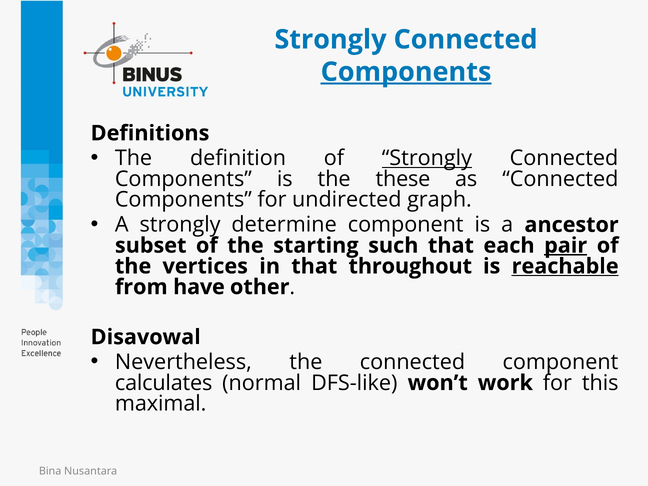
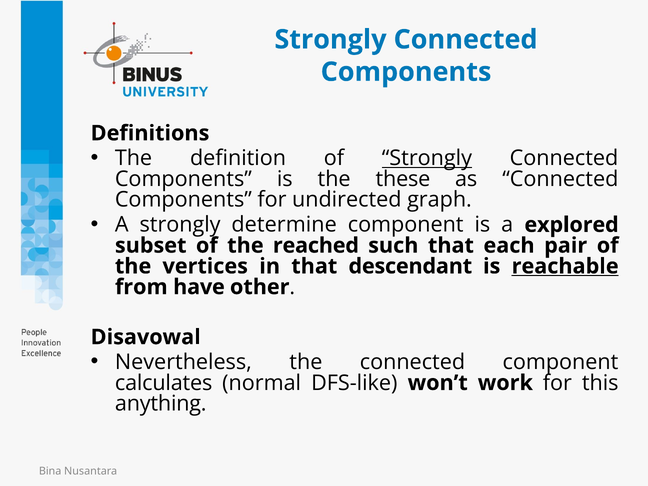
Components underline: present -> none (406, 72)
ancestor: ancestor -> explored (572, 225)
starting: starting -> reached (316, 246)
pair underline: present -> none (566, 246)
throughout: throughout -> descendant (410, 266)
maximal: maximal -> anything (161, 404)
